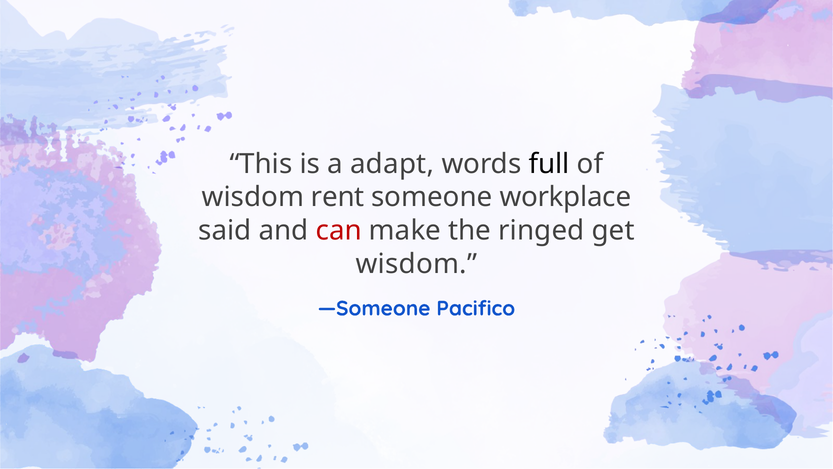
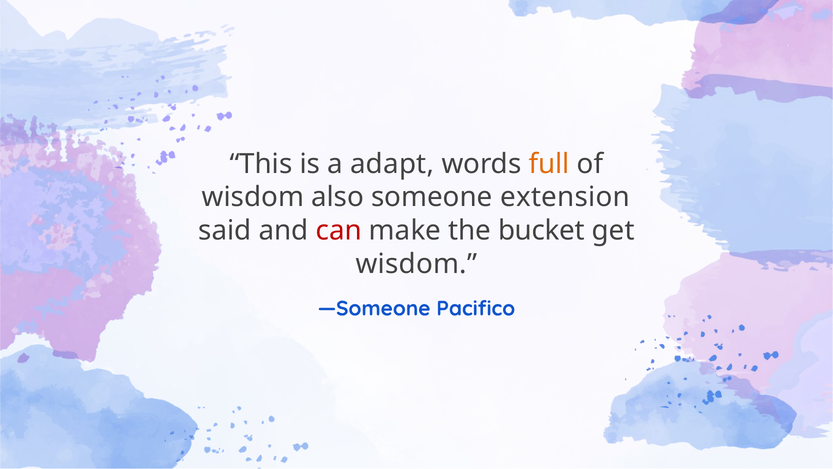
full colour: black -> orange (549, 164)
rent: rent -> also (338, 197)
workplace: workplace -> extension (565, 197)
ringed: ringed -> bucket (542, 230)
